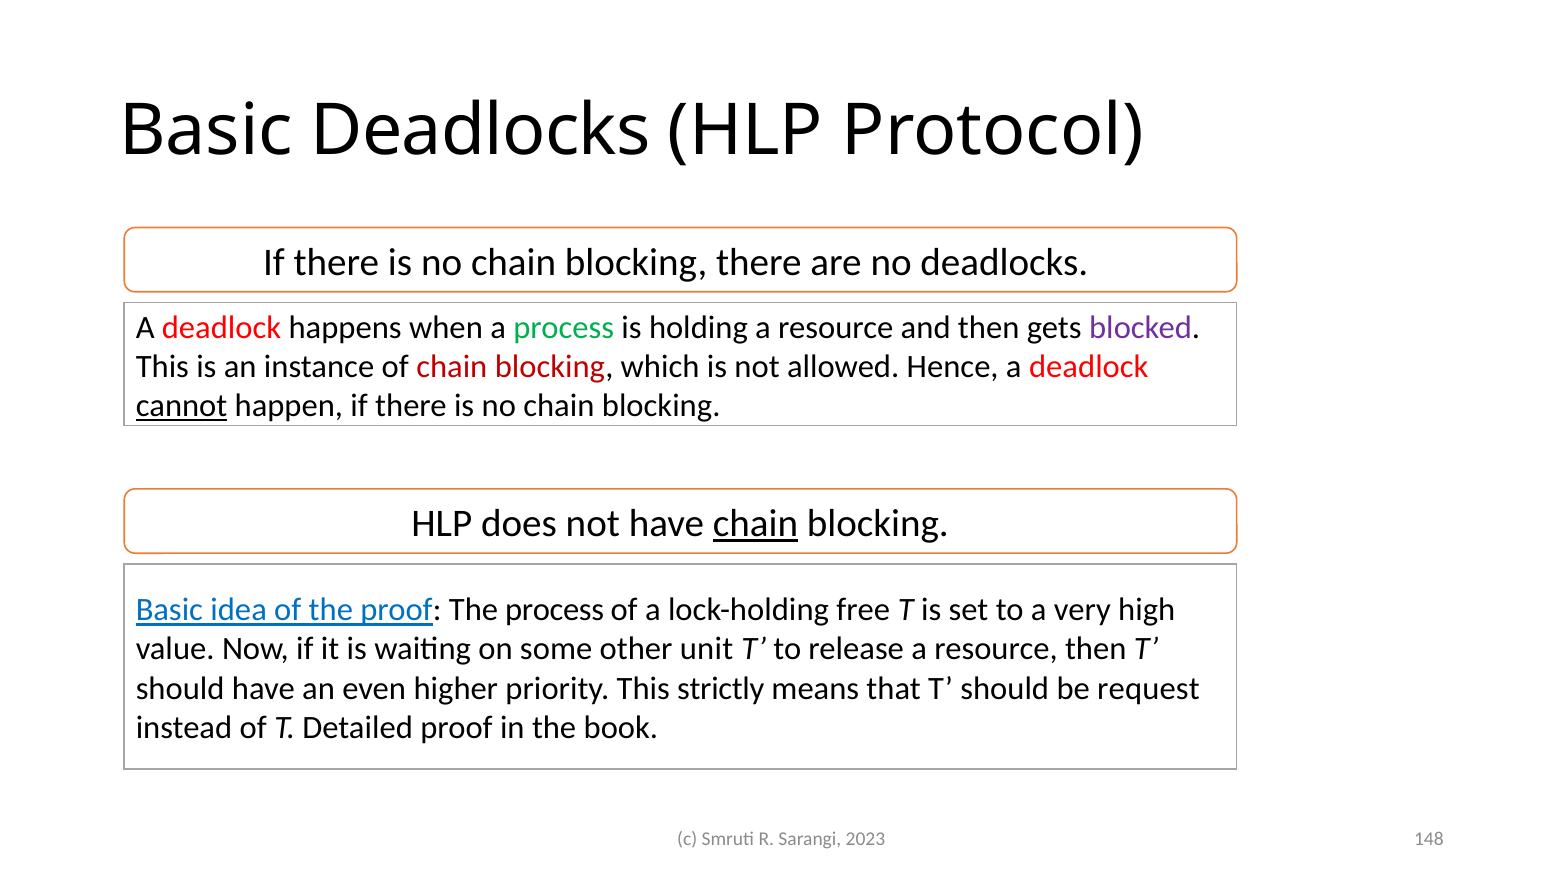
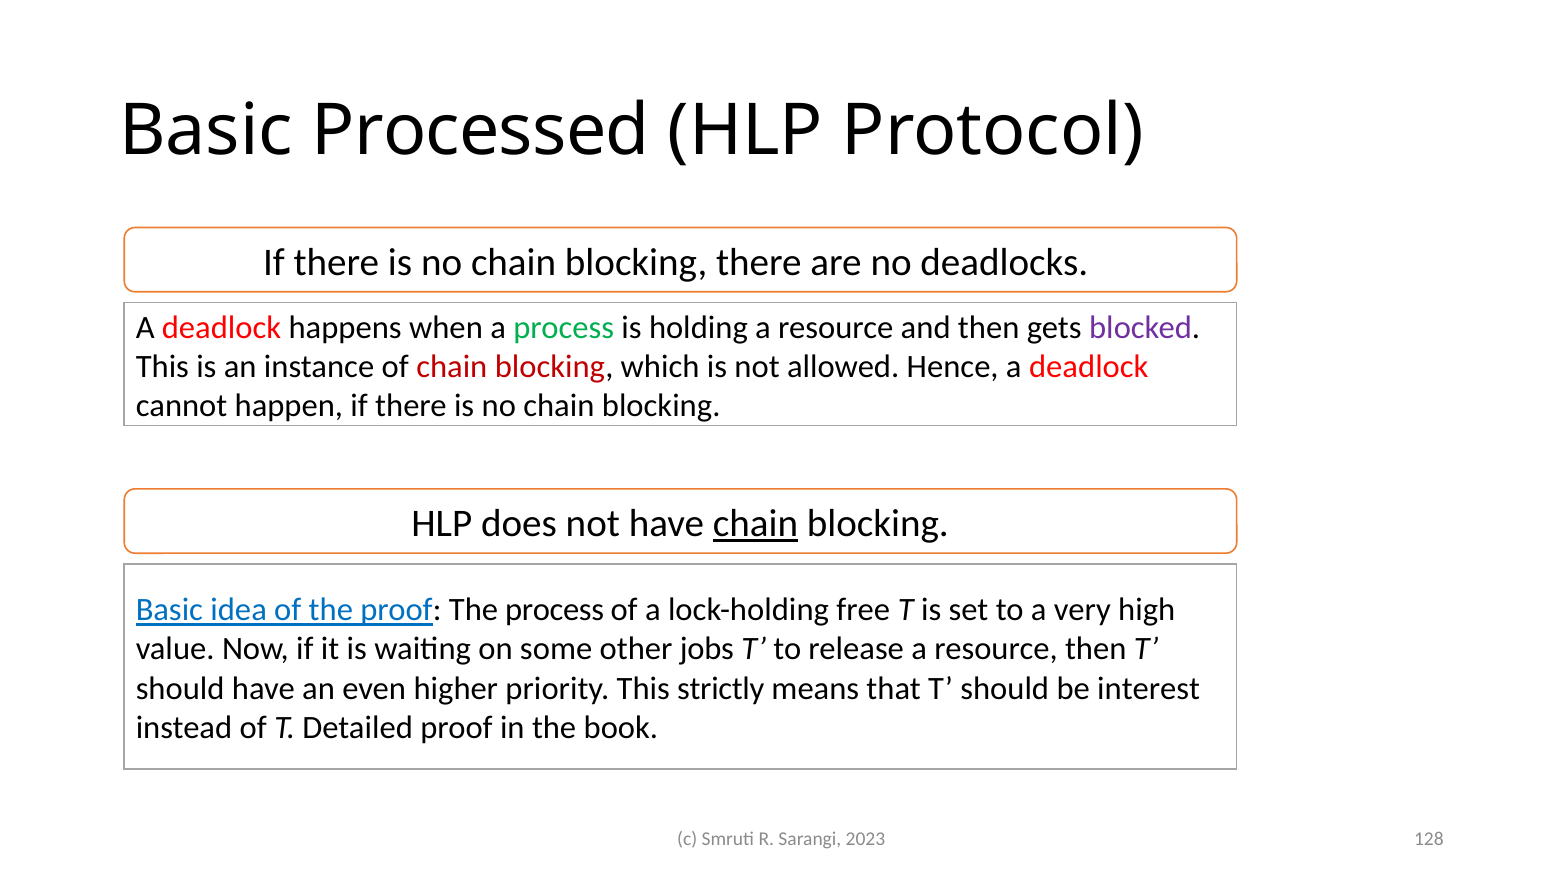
Basic Deadlocks: Deadlocks -> Processed (481, 131)
cannot underline: present -> none (181, 406)
unit: unit -> jobs (707, 649)
request: request -> interest (1149, 688)
148: 148 -> 128 (1429, 839)
